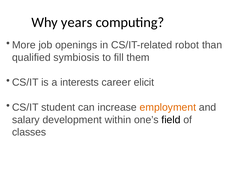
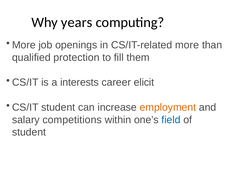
CS/IT-related robot: robot -> more (187, 45)
symbiosis: symbiosis -> protection (76, 57)
development: development -> competitions (72, 120)
field colour: black -> blue (171, 120)
classes: classes -> student (29, 132)
